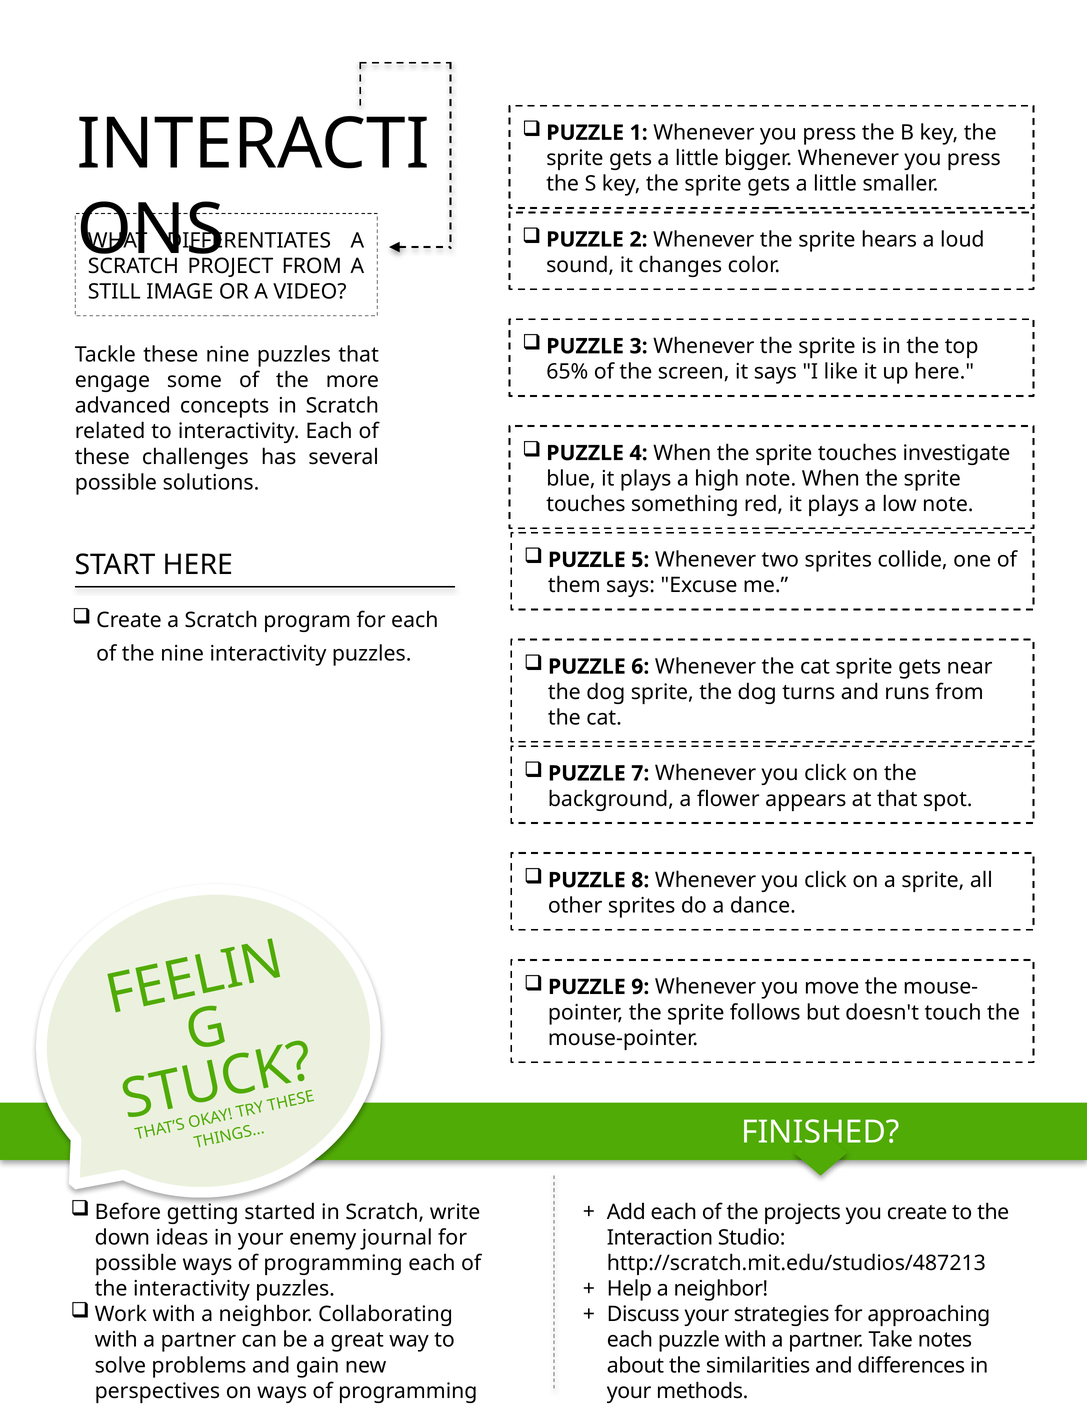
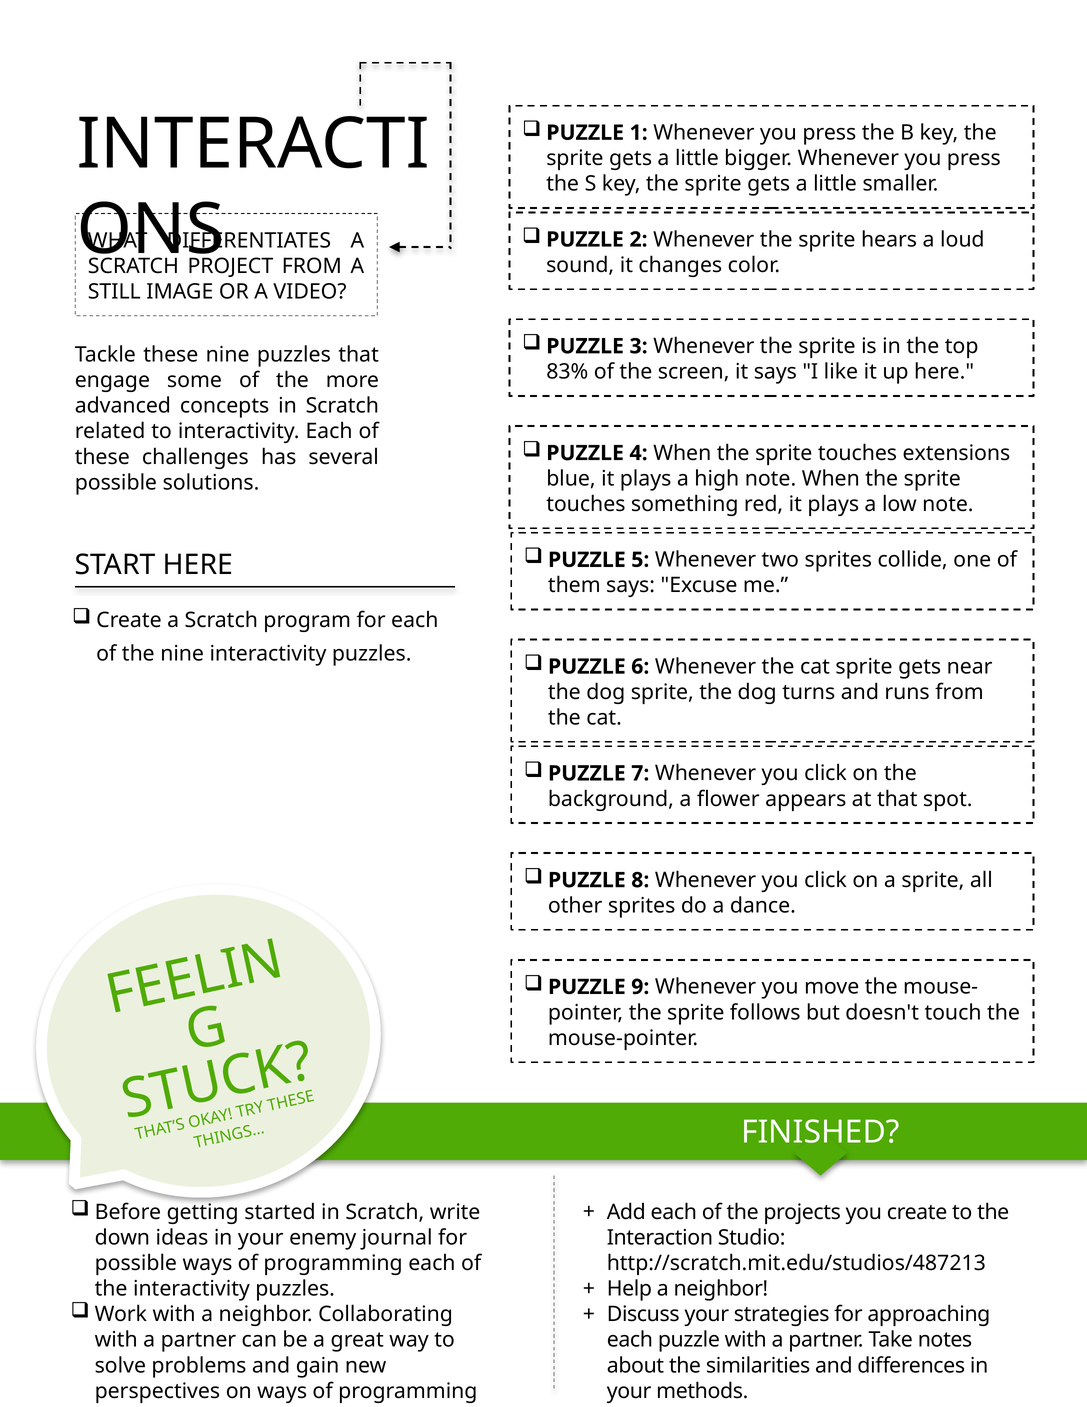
65%: 65% -> 83% (567, 372)
investigate: investigate -> extensions (956, 453)
